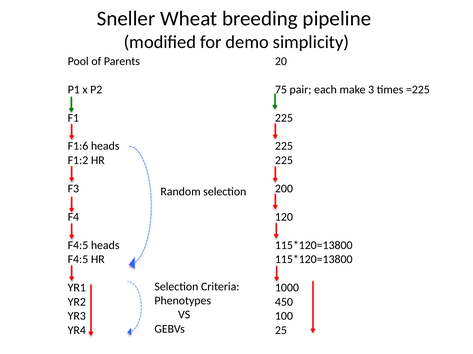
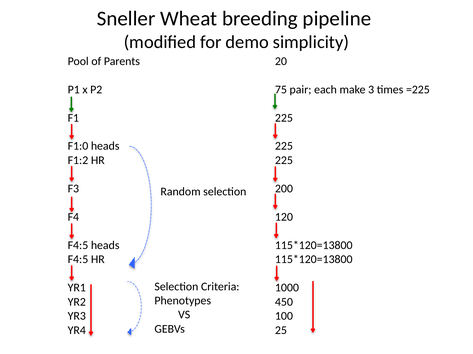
F1:6: F1:6 -> F1:0 (78, 146)
